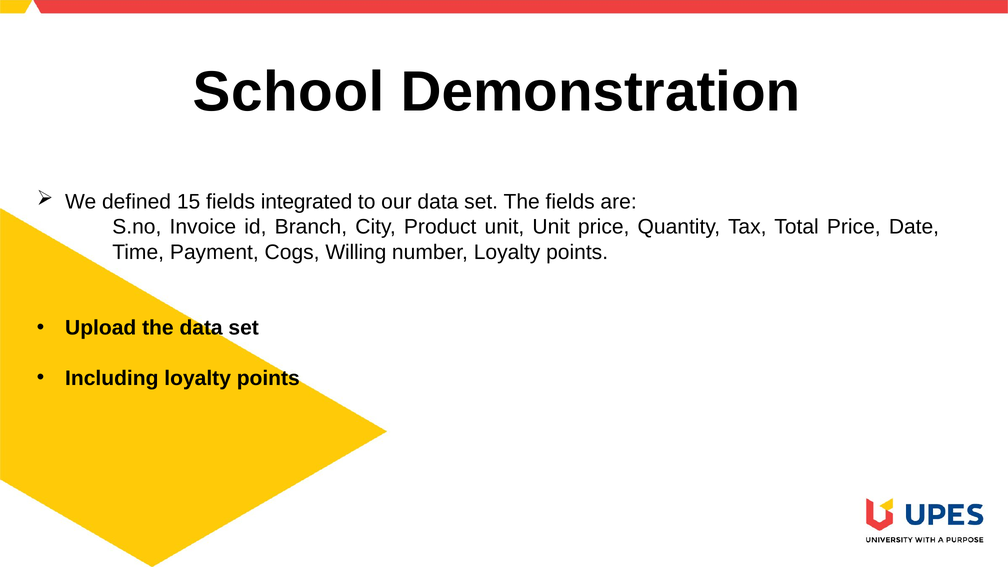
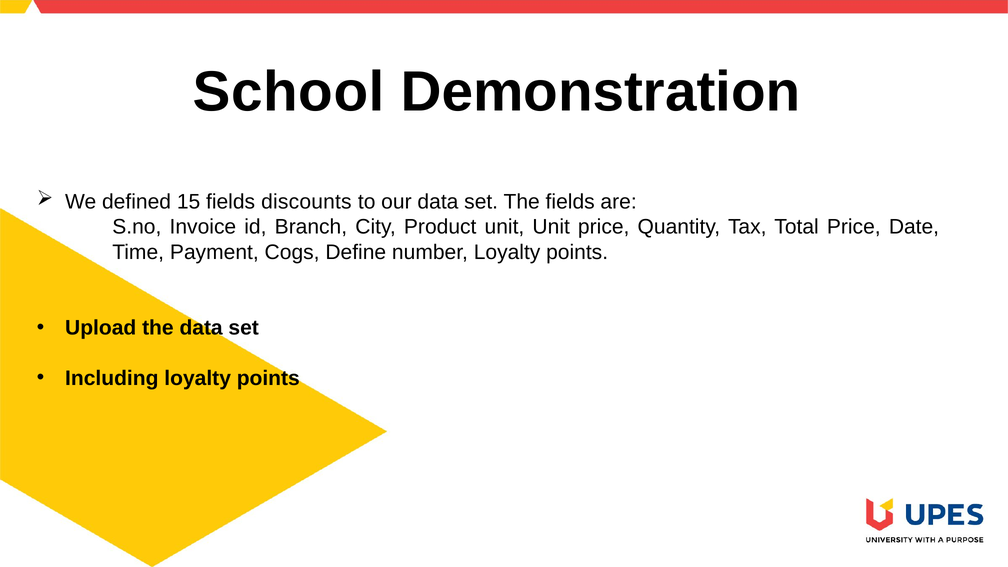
integrated: integrated -> discounts (306, 202)
Willing: Willing -> Define (356, 252)
